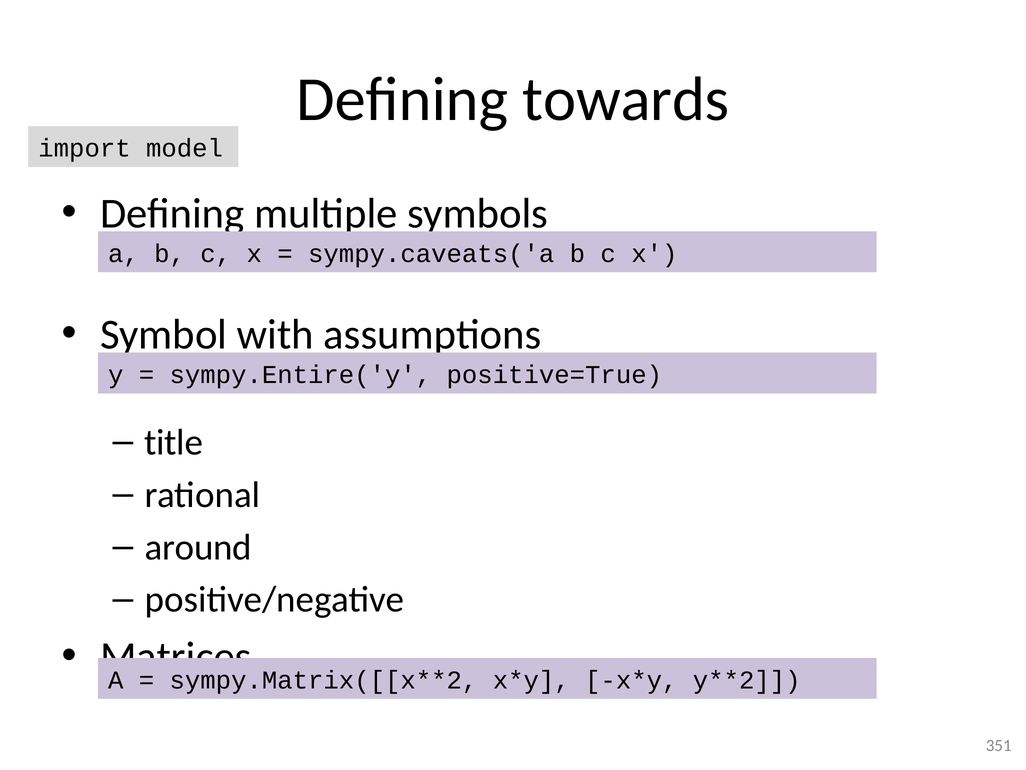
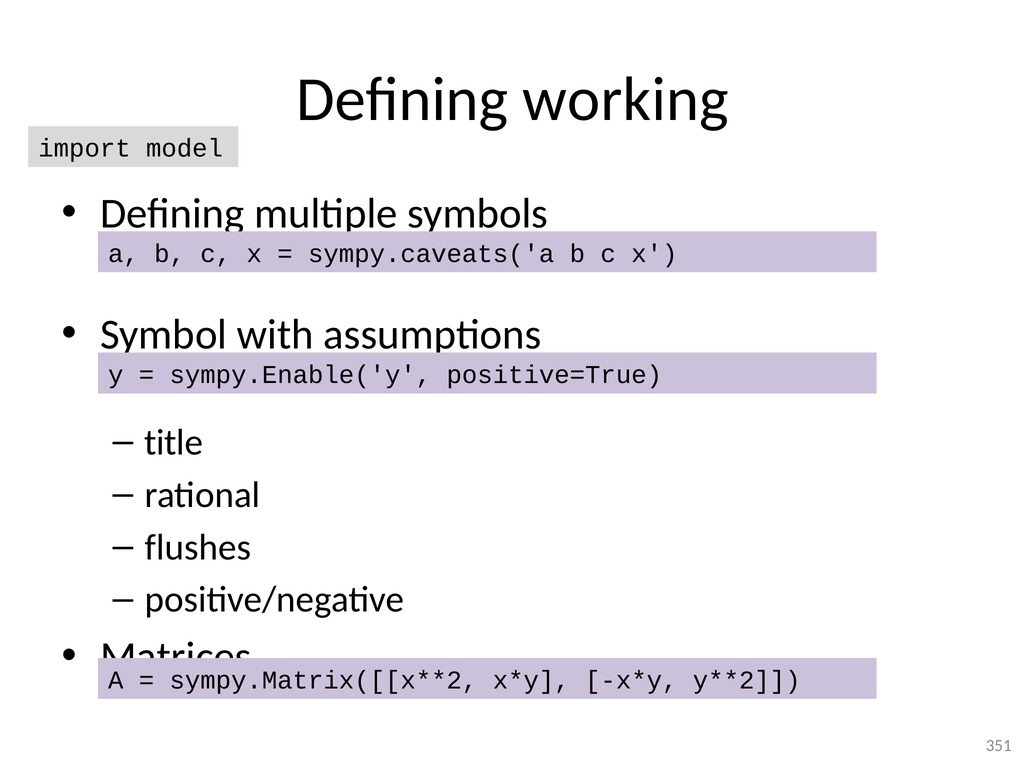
towards: towards -> working (626, 99)
sympy.Entire('y: sympy.Entire('y -> sympy.Enable('y (300, 375)
around: around -> flushes (198, 547)
